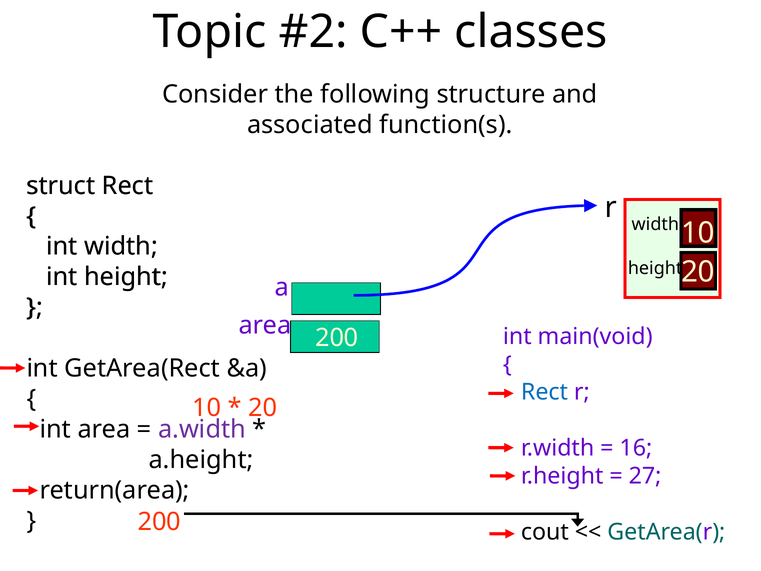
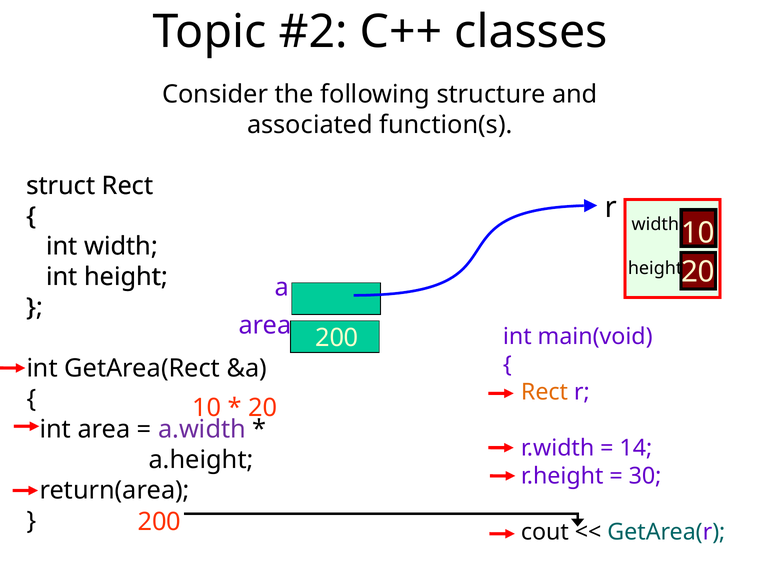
Rect colour: blue -> orange (544, 392)
16: 16 -> 14 (636, 448)
27: 27 -> 30 (645, 476)
